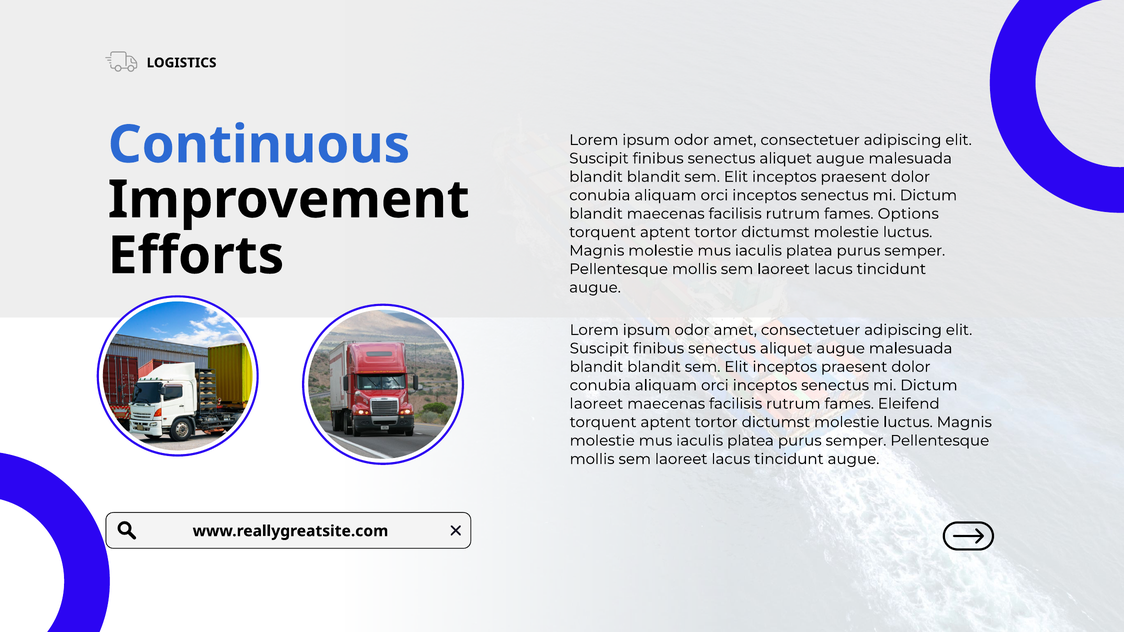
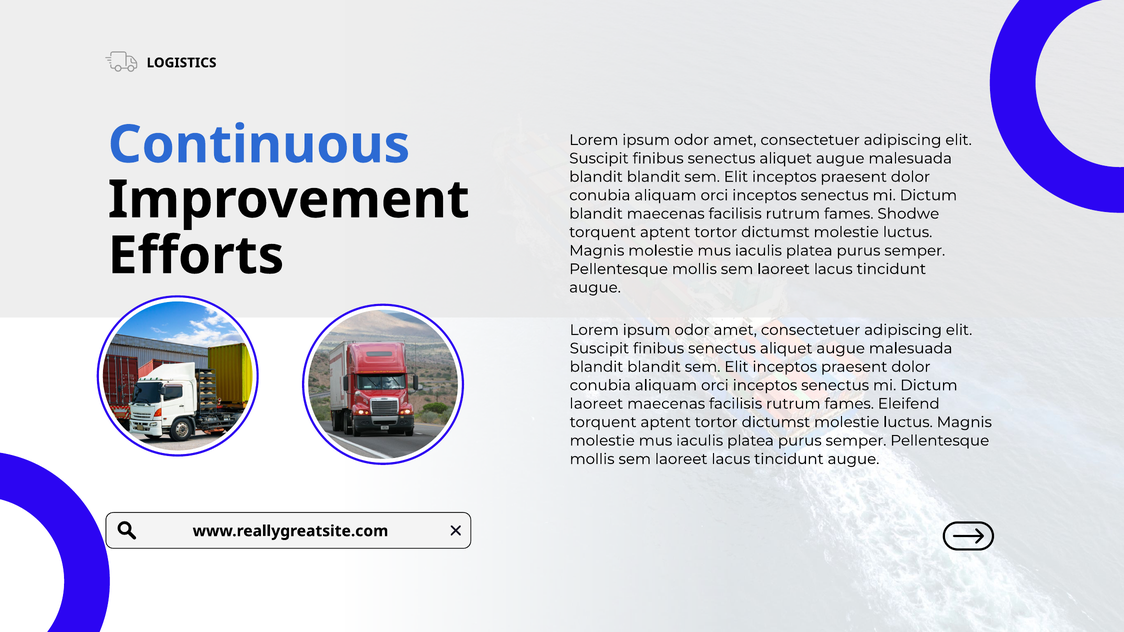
Options: Options -> Shodwe (908, 214)
